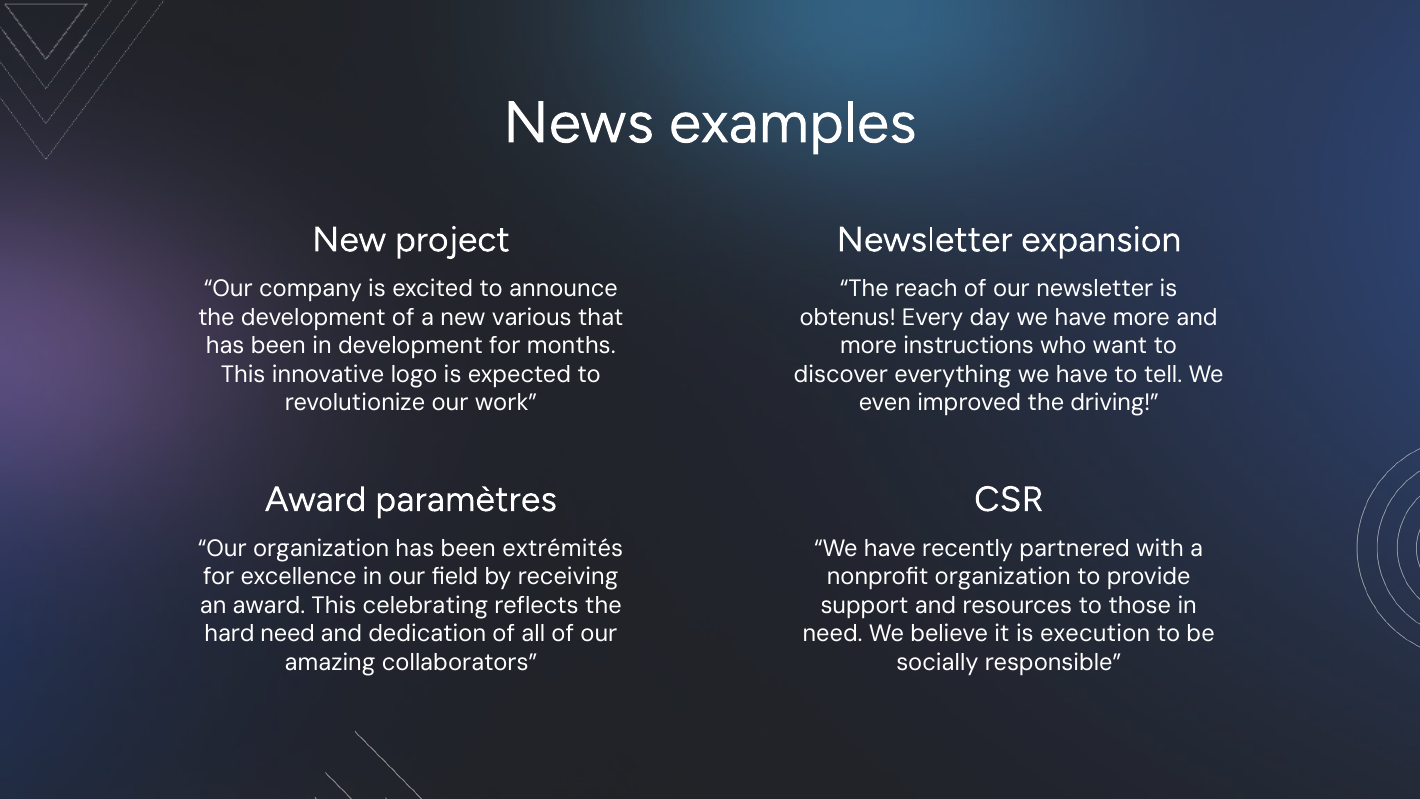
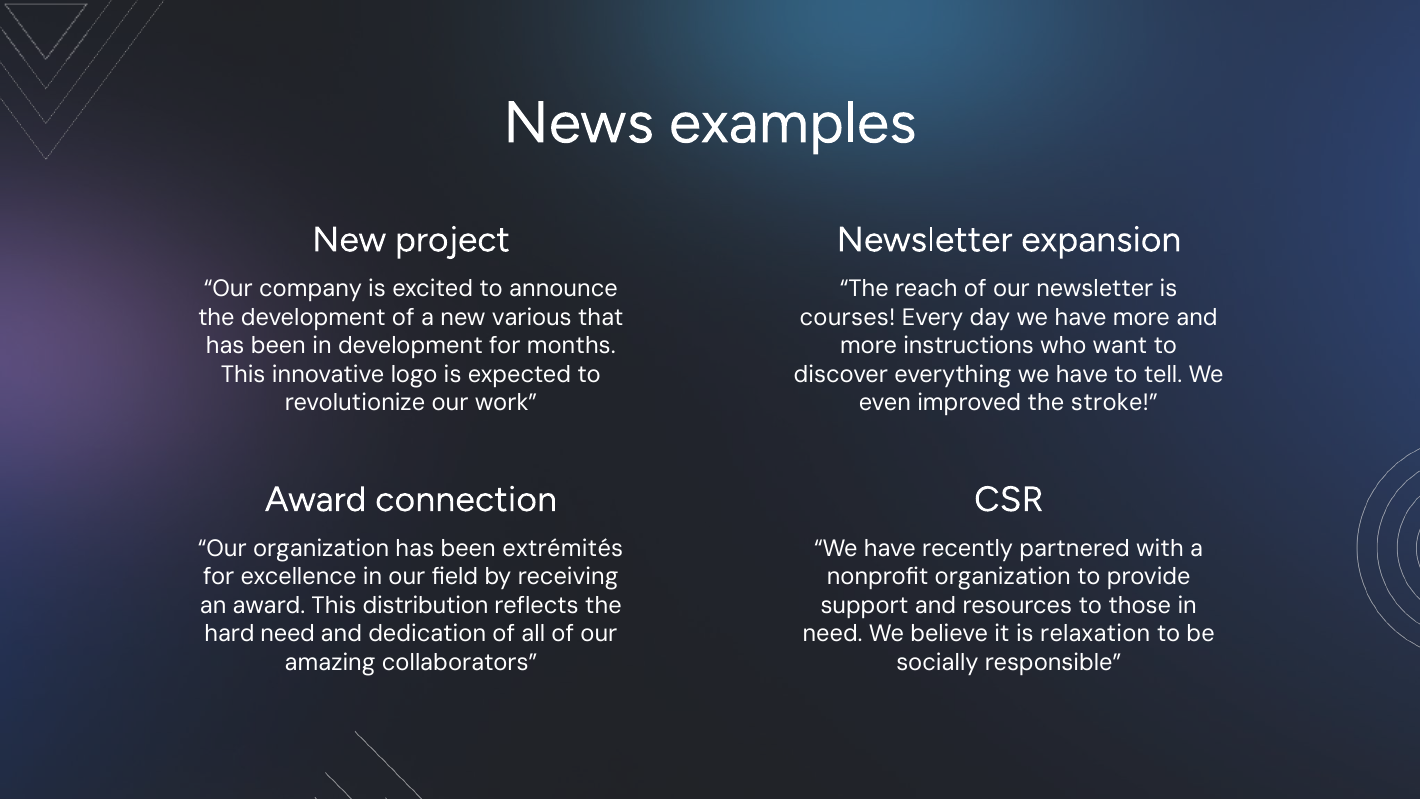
obtenus: obtenus -> courses (847, 317)
driving: driving -> stroke (1114, 403)
paramètres: paramètres -> connection (466, 499)
celebrating: celebrating -> distribution (426, 605)
execution: execution -> relaxation (1095, 634)
